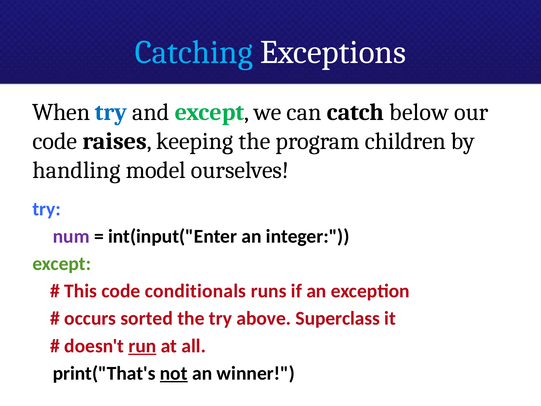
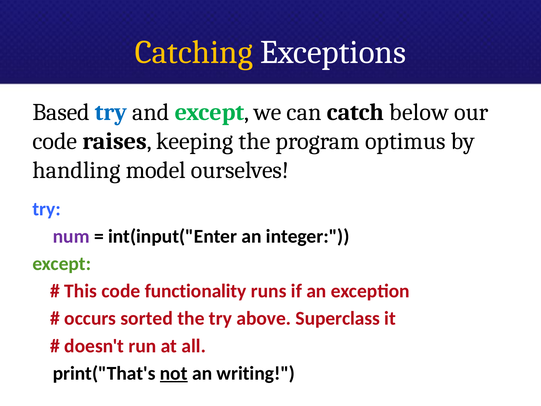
Catching colour: light blue -> yellow (194, 52)
When: When -> Based (61, 112)
children: children -> optimus (405, 141)
conditionals: conditionals -> functionality (196, 291)
run underline: present -> none (142, 346)
winner: winner -> writing (256, 373)
